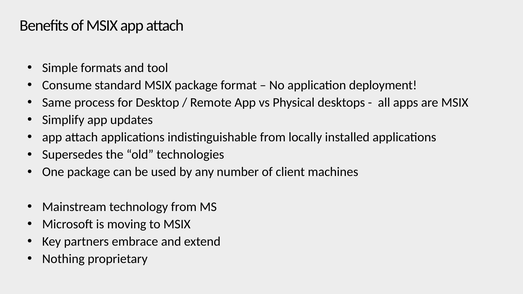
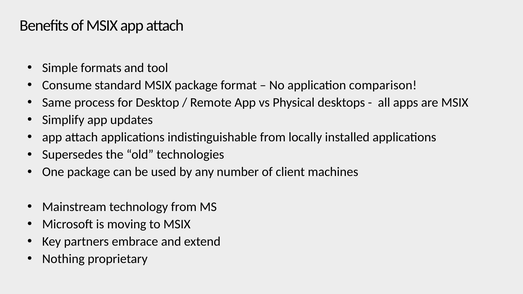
deployment: deployment -> comparison (383, 85)
